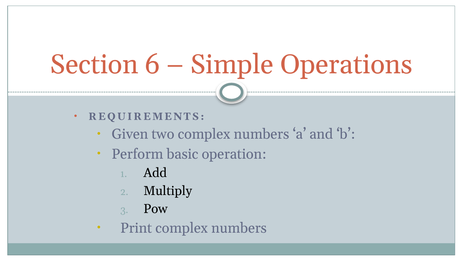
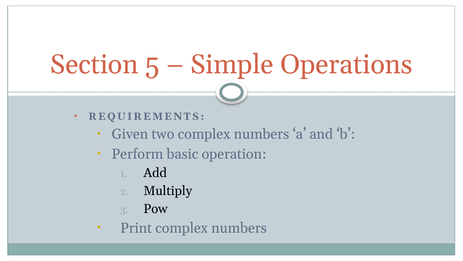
6: 6 -> 5 (152, 64)
